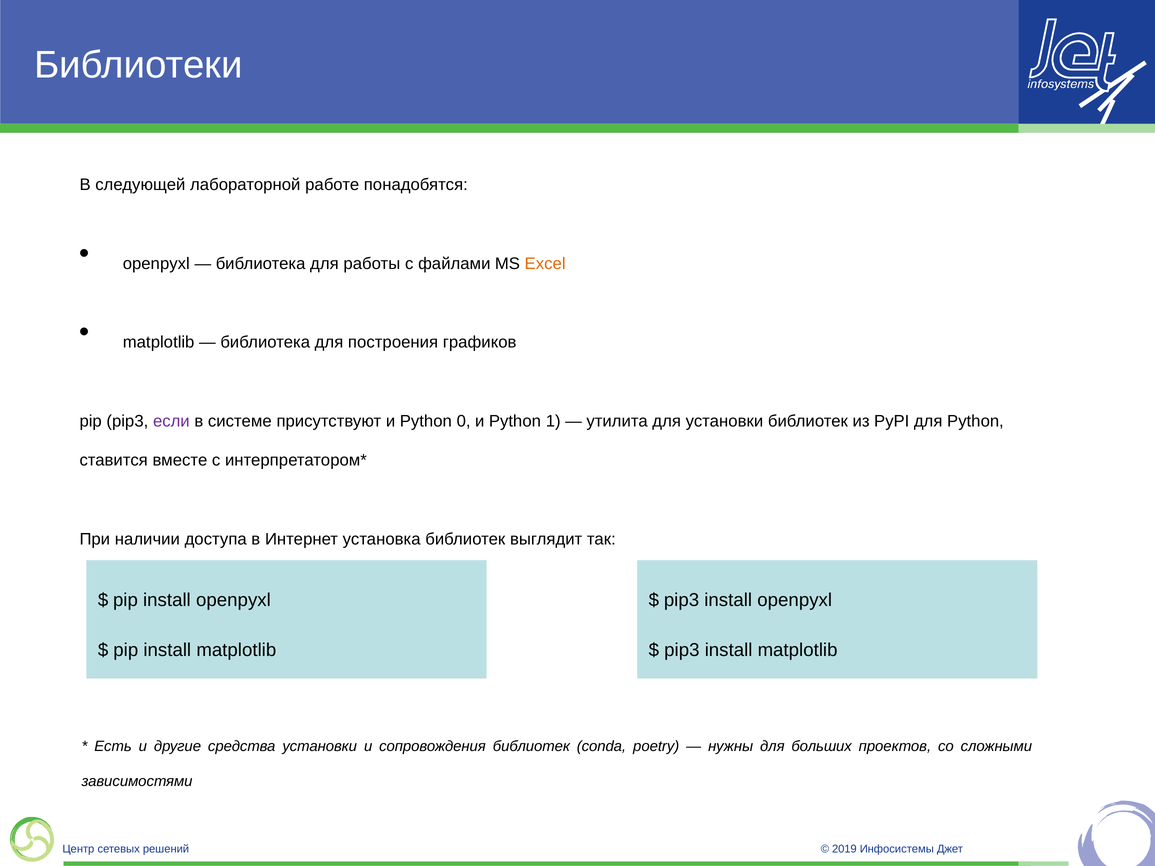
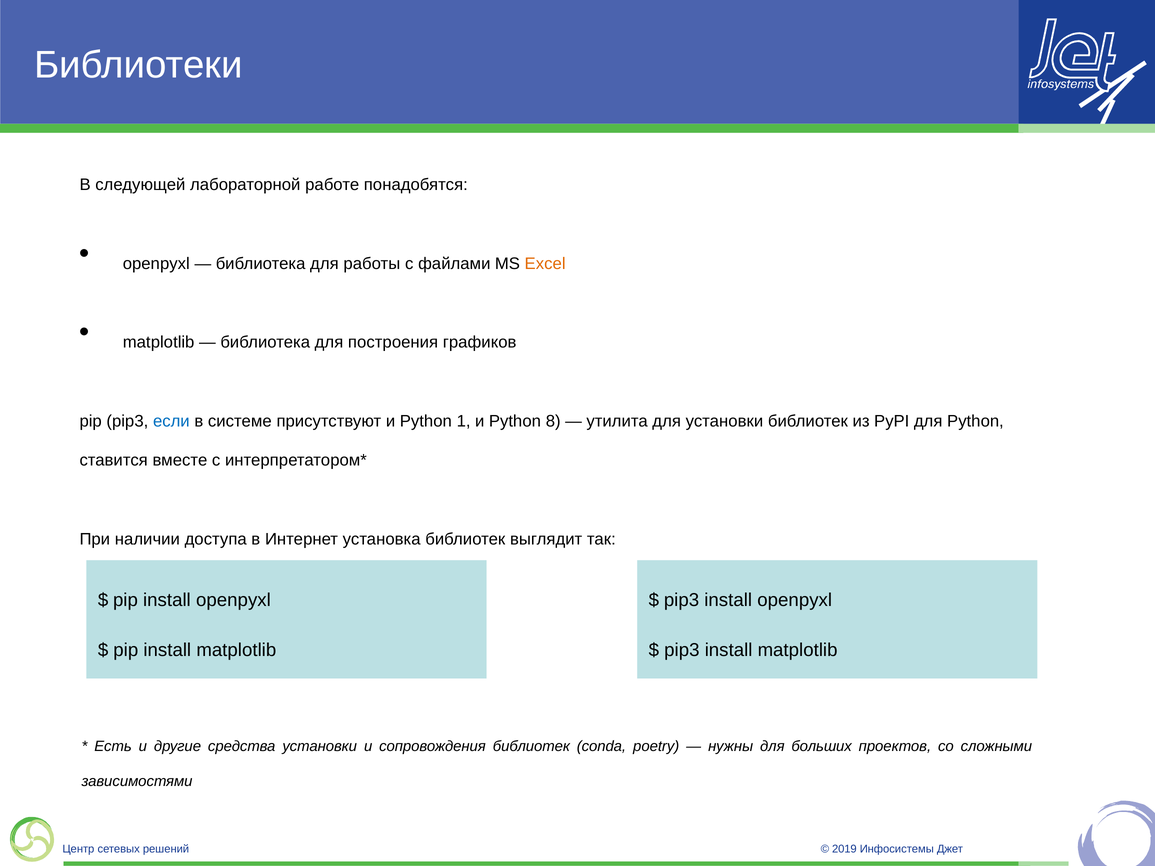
если colour: purple -> blue (171, 421)
0: 0 -> 1 (464, 421)
1: 1 -> 8 (553, 421)
